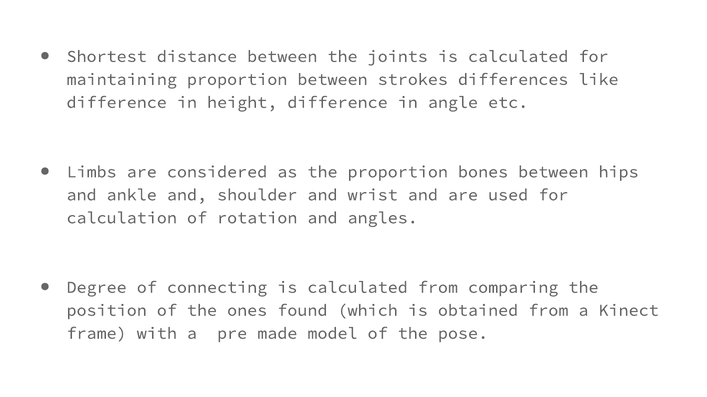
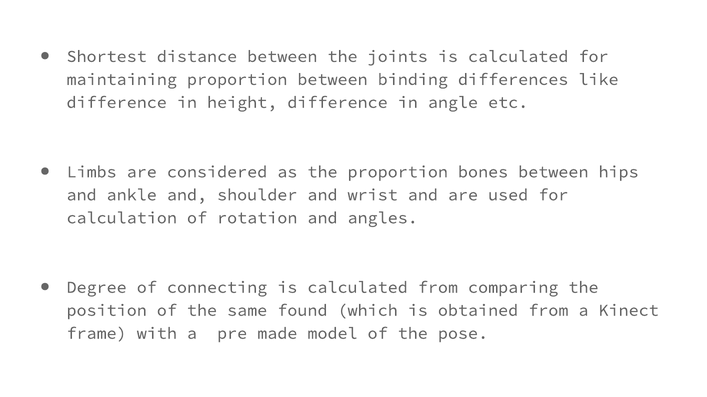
strokes: strokes -> binding (413, 80)
ones: ones -> same (247, 311)
